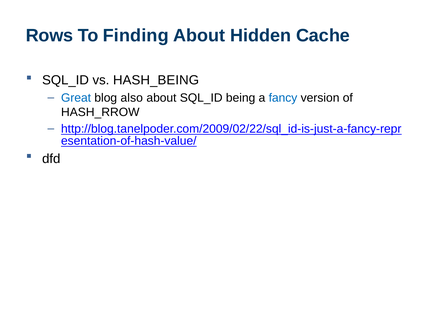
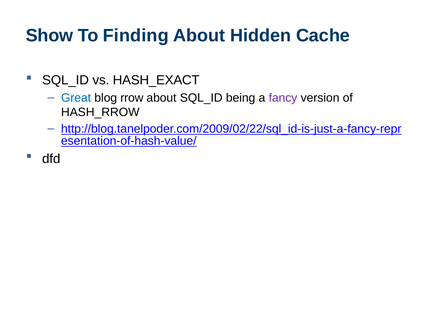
Rows: Rows -> Show (49, 36)
HASH_BEING: HASH_BEING -> HASH_EXACT (156, 80)
also: also -> rrow (132, 98)
fancy colour: blue -> purple (283, 98)
